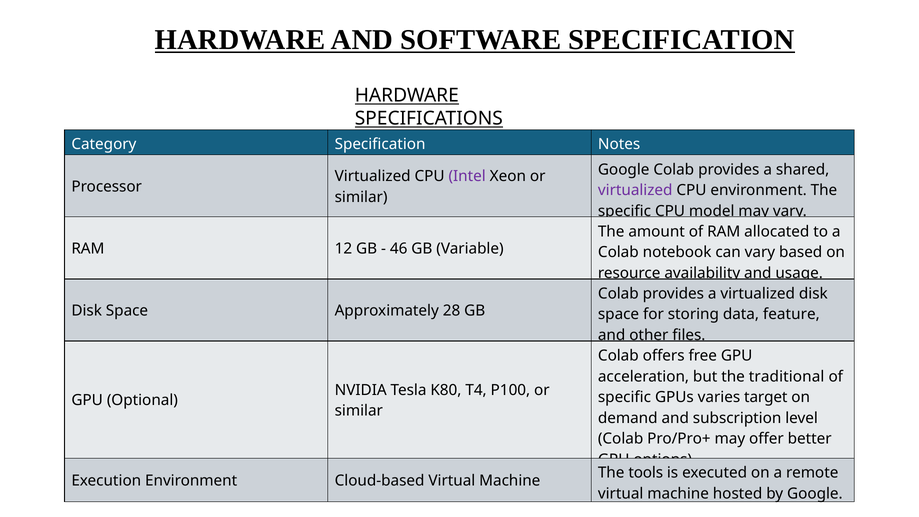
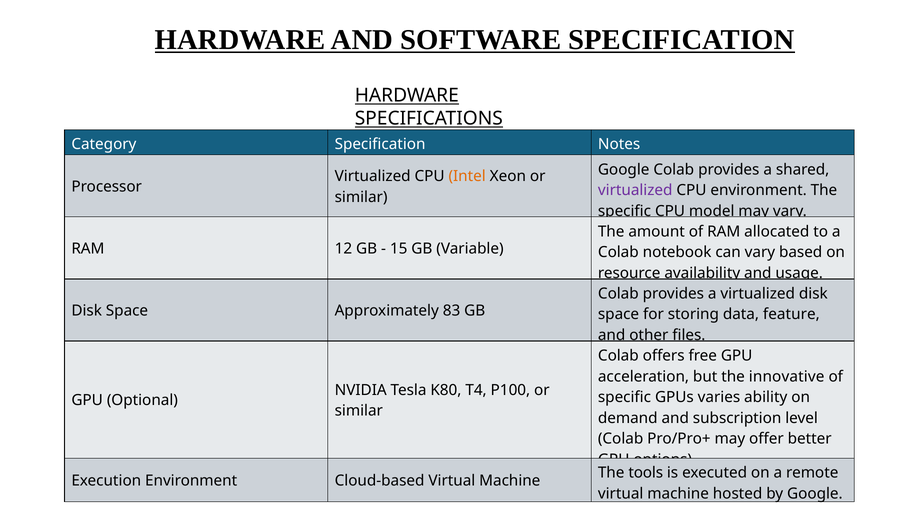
Intel colour: purple -> orange (467, 176)
46: 46 -> 15 (399, 249)
28: 28 -> 83 (452, 311)
traditional: traditional -> innovative (787, 376)
target: target -> ability (766, 397)
